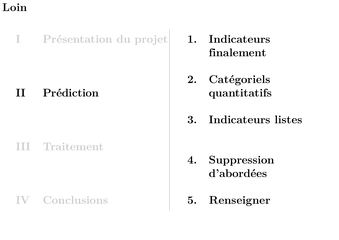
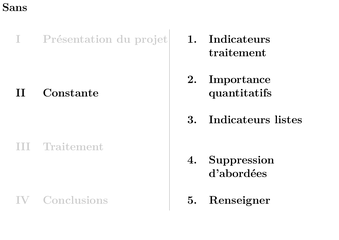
Loin: Loin -> Sans (15, 7)
finalement: finalement -> traitement (238, 53)
Catégoriels: Catégoriels -> Importance (240, 79)
Prédiction: Prédiction -> Constante (71, 93)
